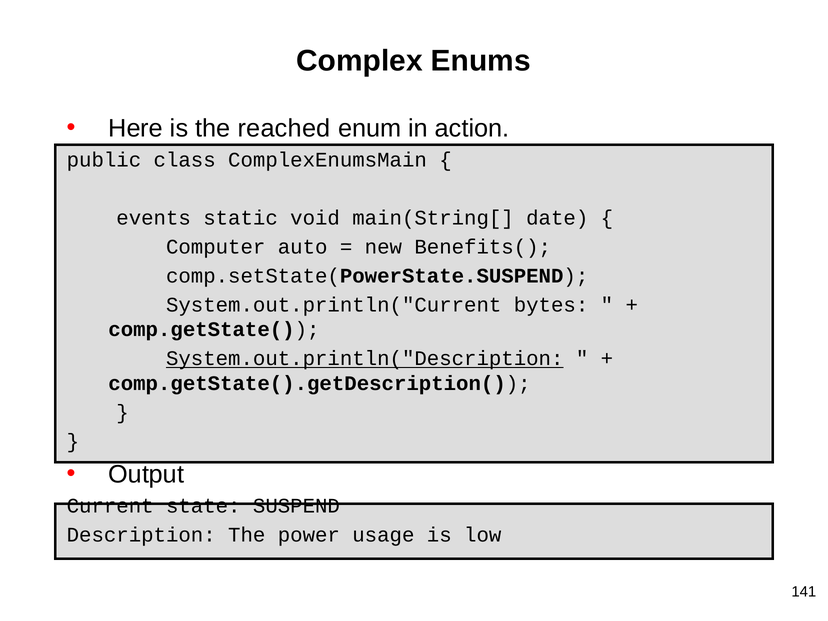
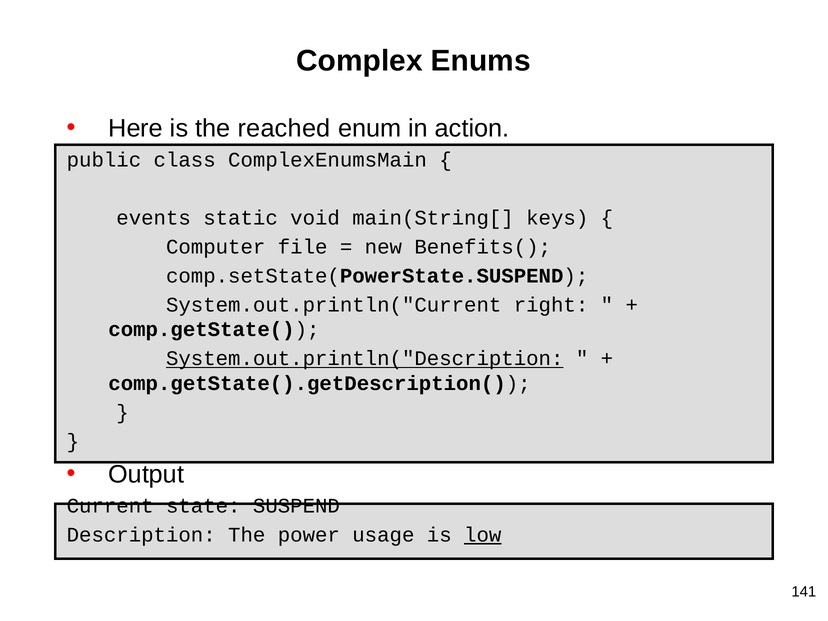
date: date -> keys (557, 218)
auto: auto -> file (303, 247)
bytes: bytes -> right (551, 305)
low underline: none -> present (483, 535)
